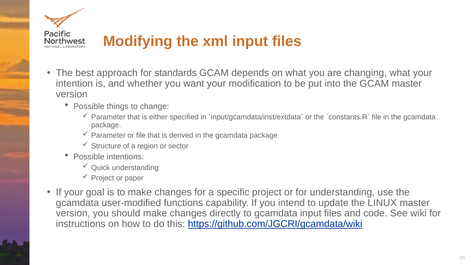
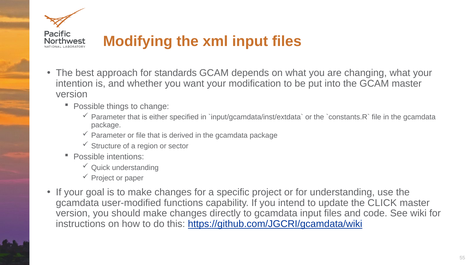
LINUX: LINUX -> CLICK (382, 203)
